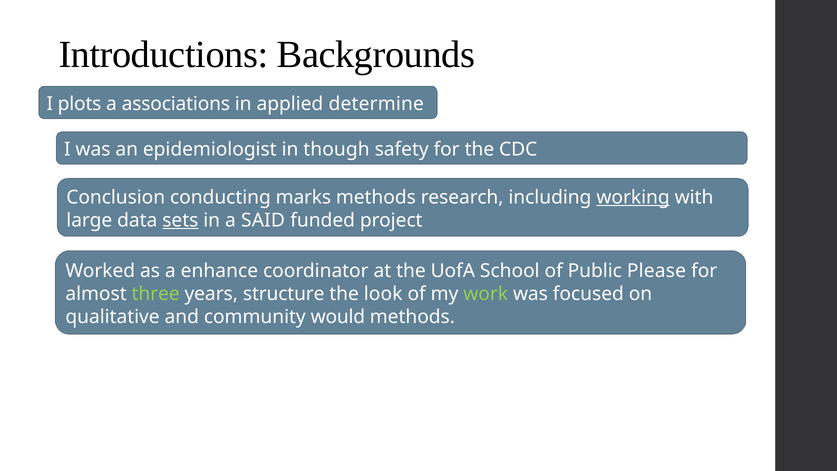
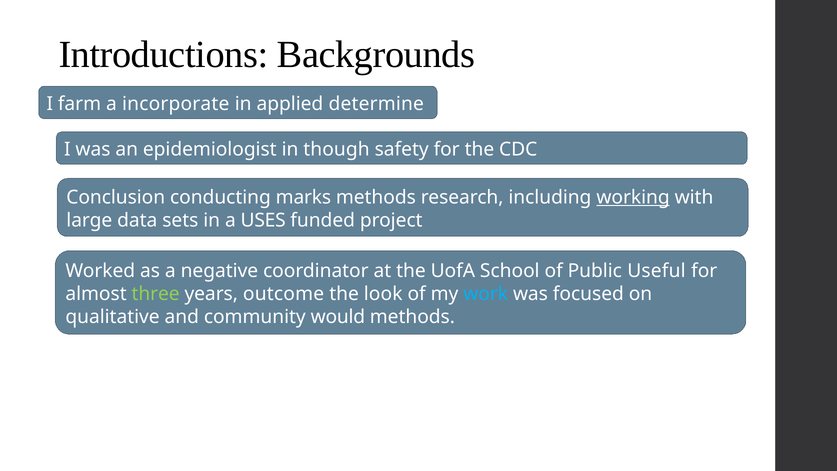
plots: plots -> farm (79, 104)
associations: associations -> incorporate (176, 104)
sets underline: present -> none (180, 220)
SAID: SAID -> USES (263, 220)
enhance: enhance -> negative (219, 271)
Please: Please -> Useful (656, 271)
structure: structure -> outcome (284, 294)
work colour: light green -> light blue (486, 294)
